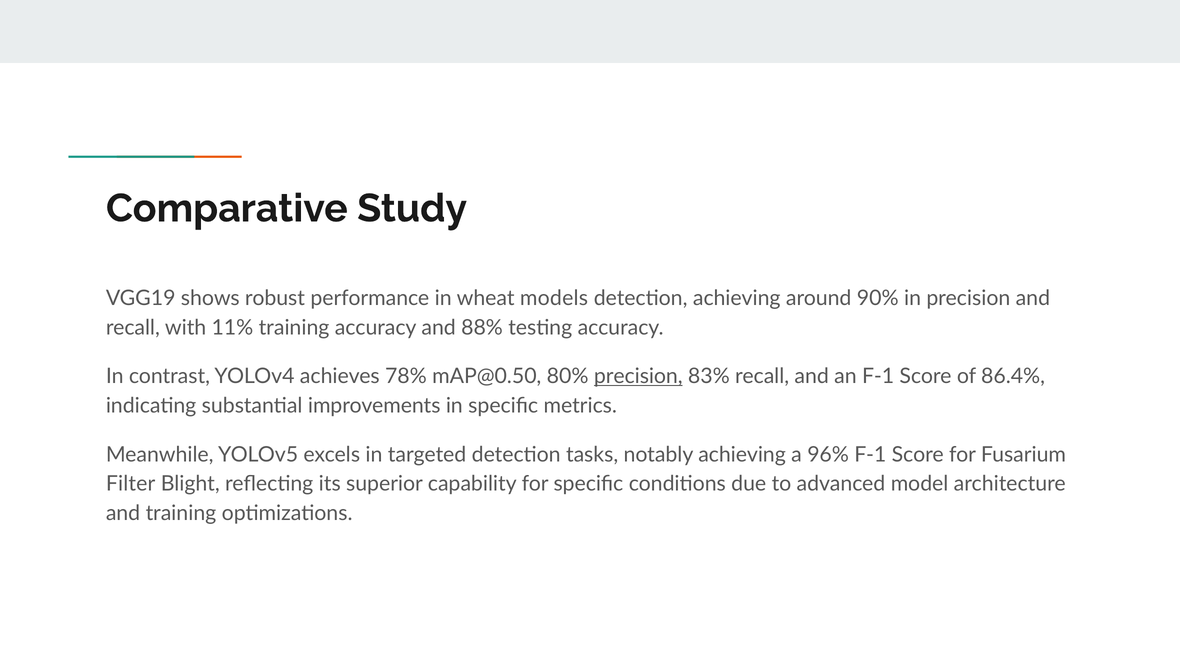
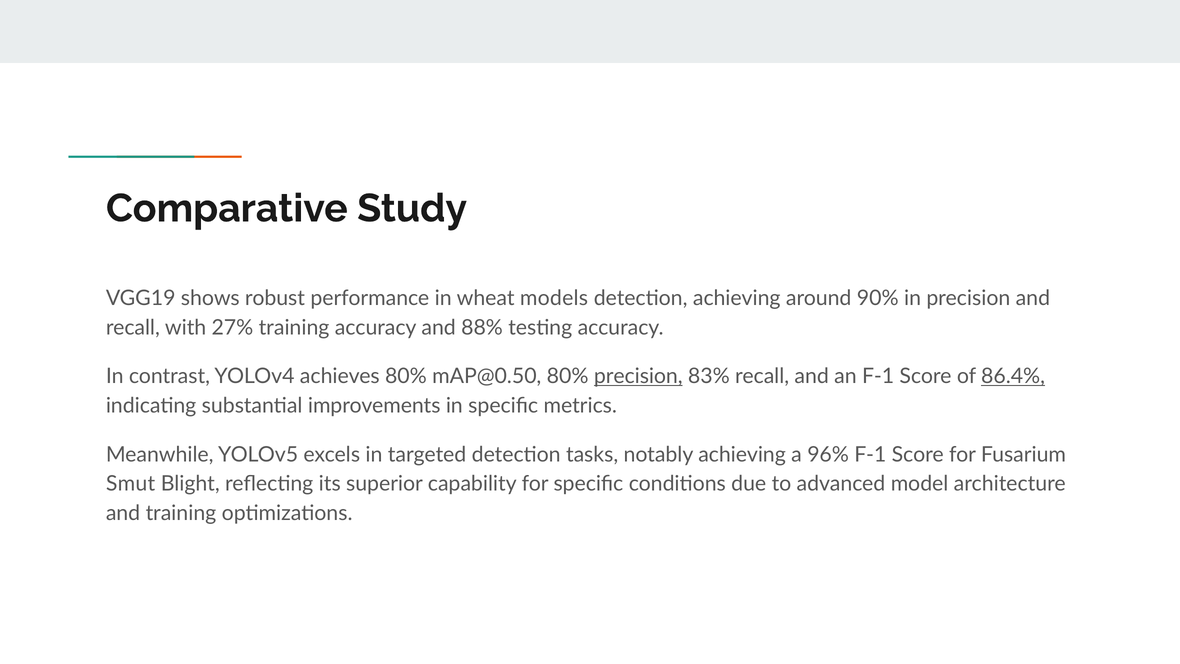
11%: 11% -> 27% (232, 327)
achieves 78%: 78% -> 80% (406, 376)
86.4% underline: none -> present (1013, 376)
Filter: Filter -> Smut (131, 484)
